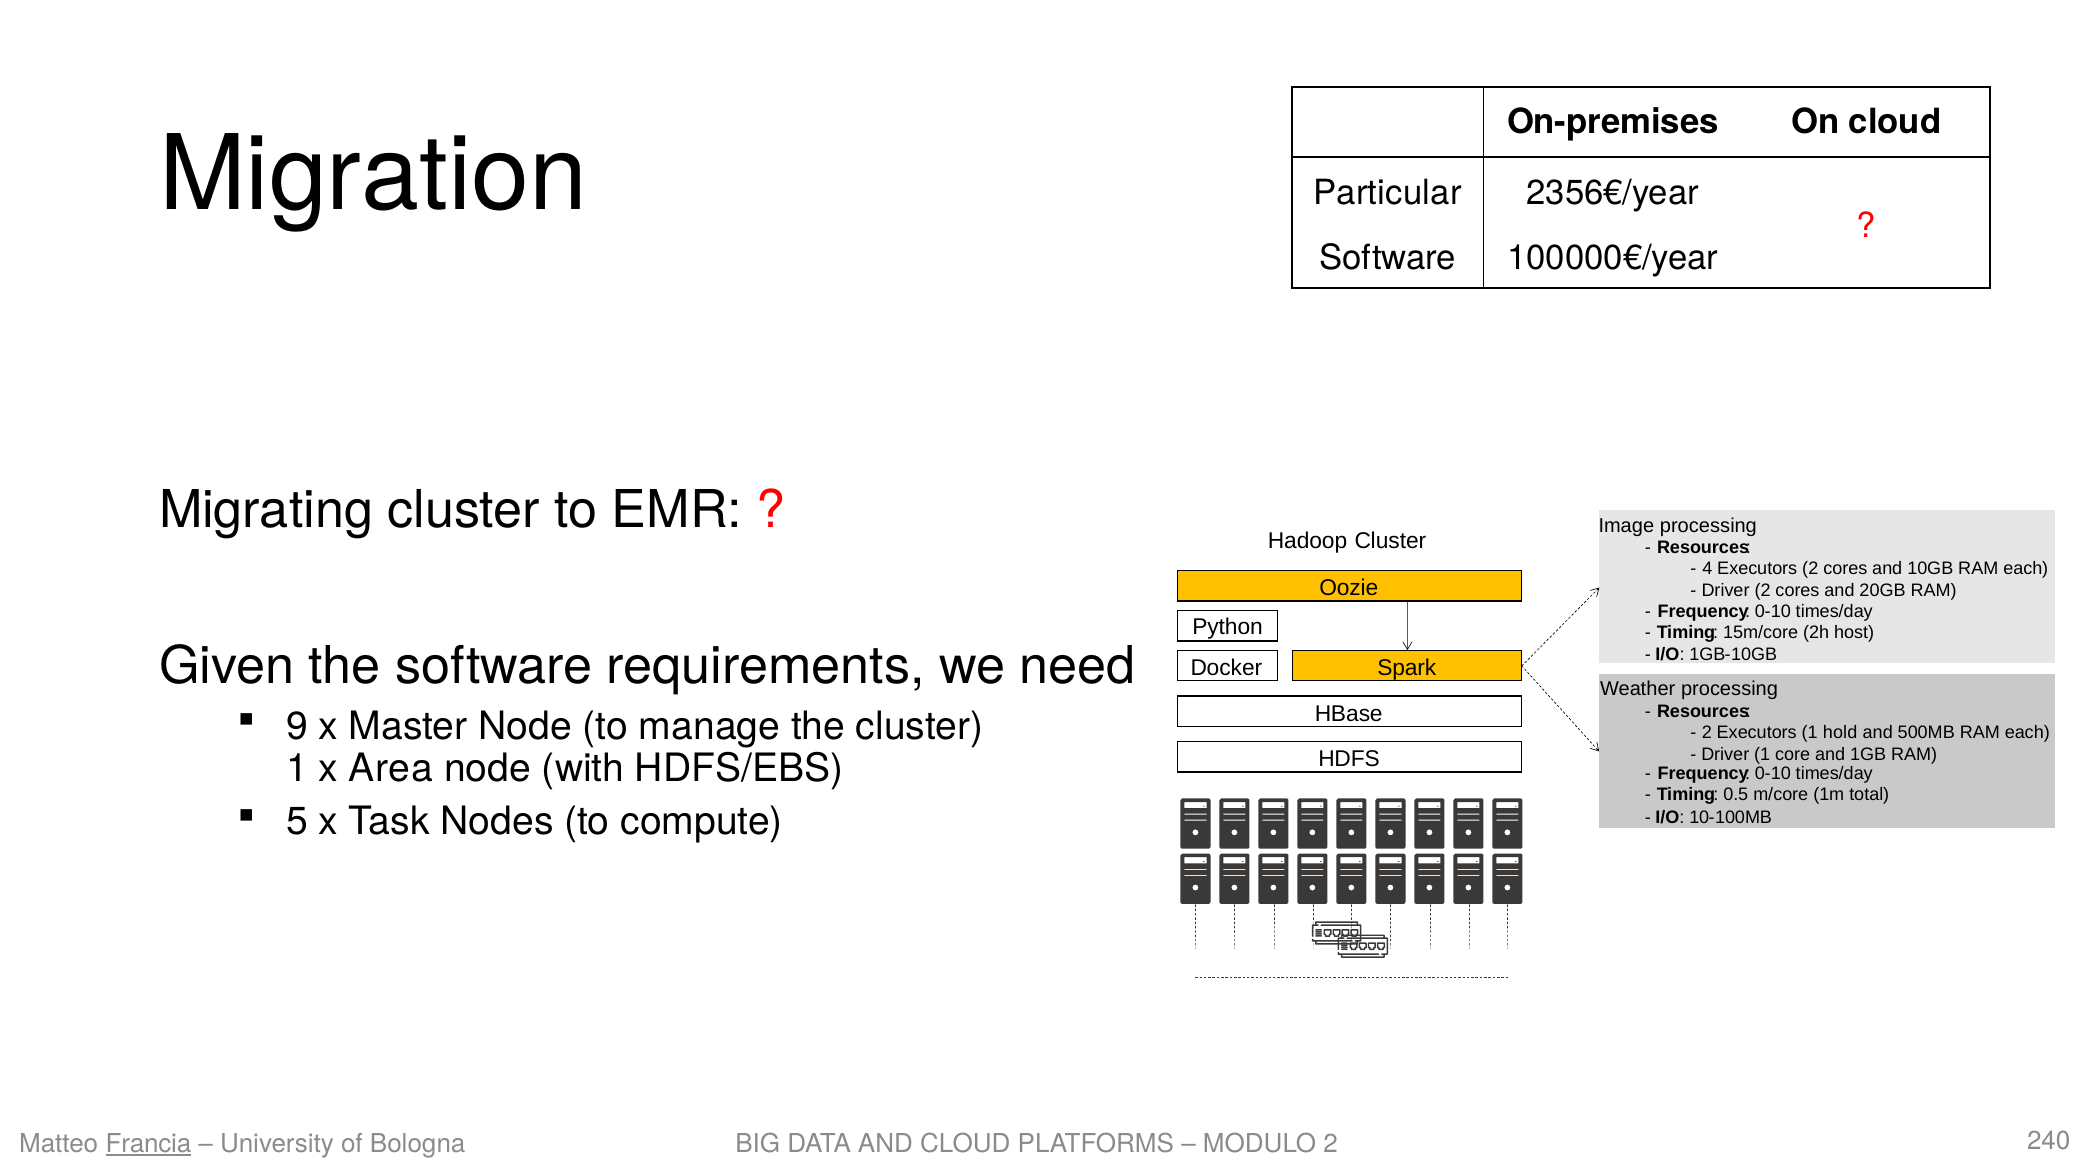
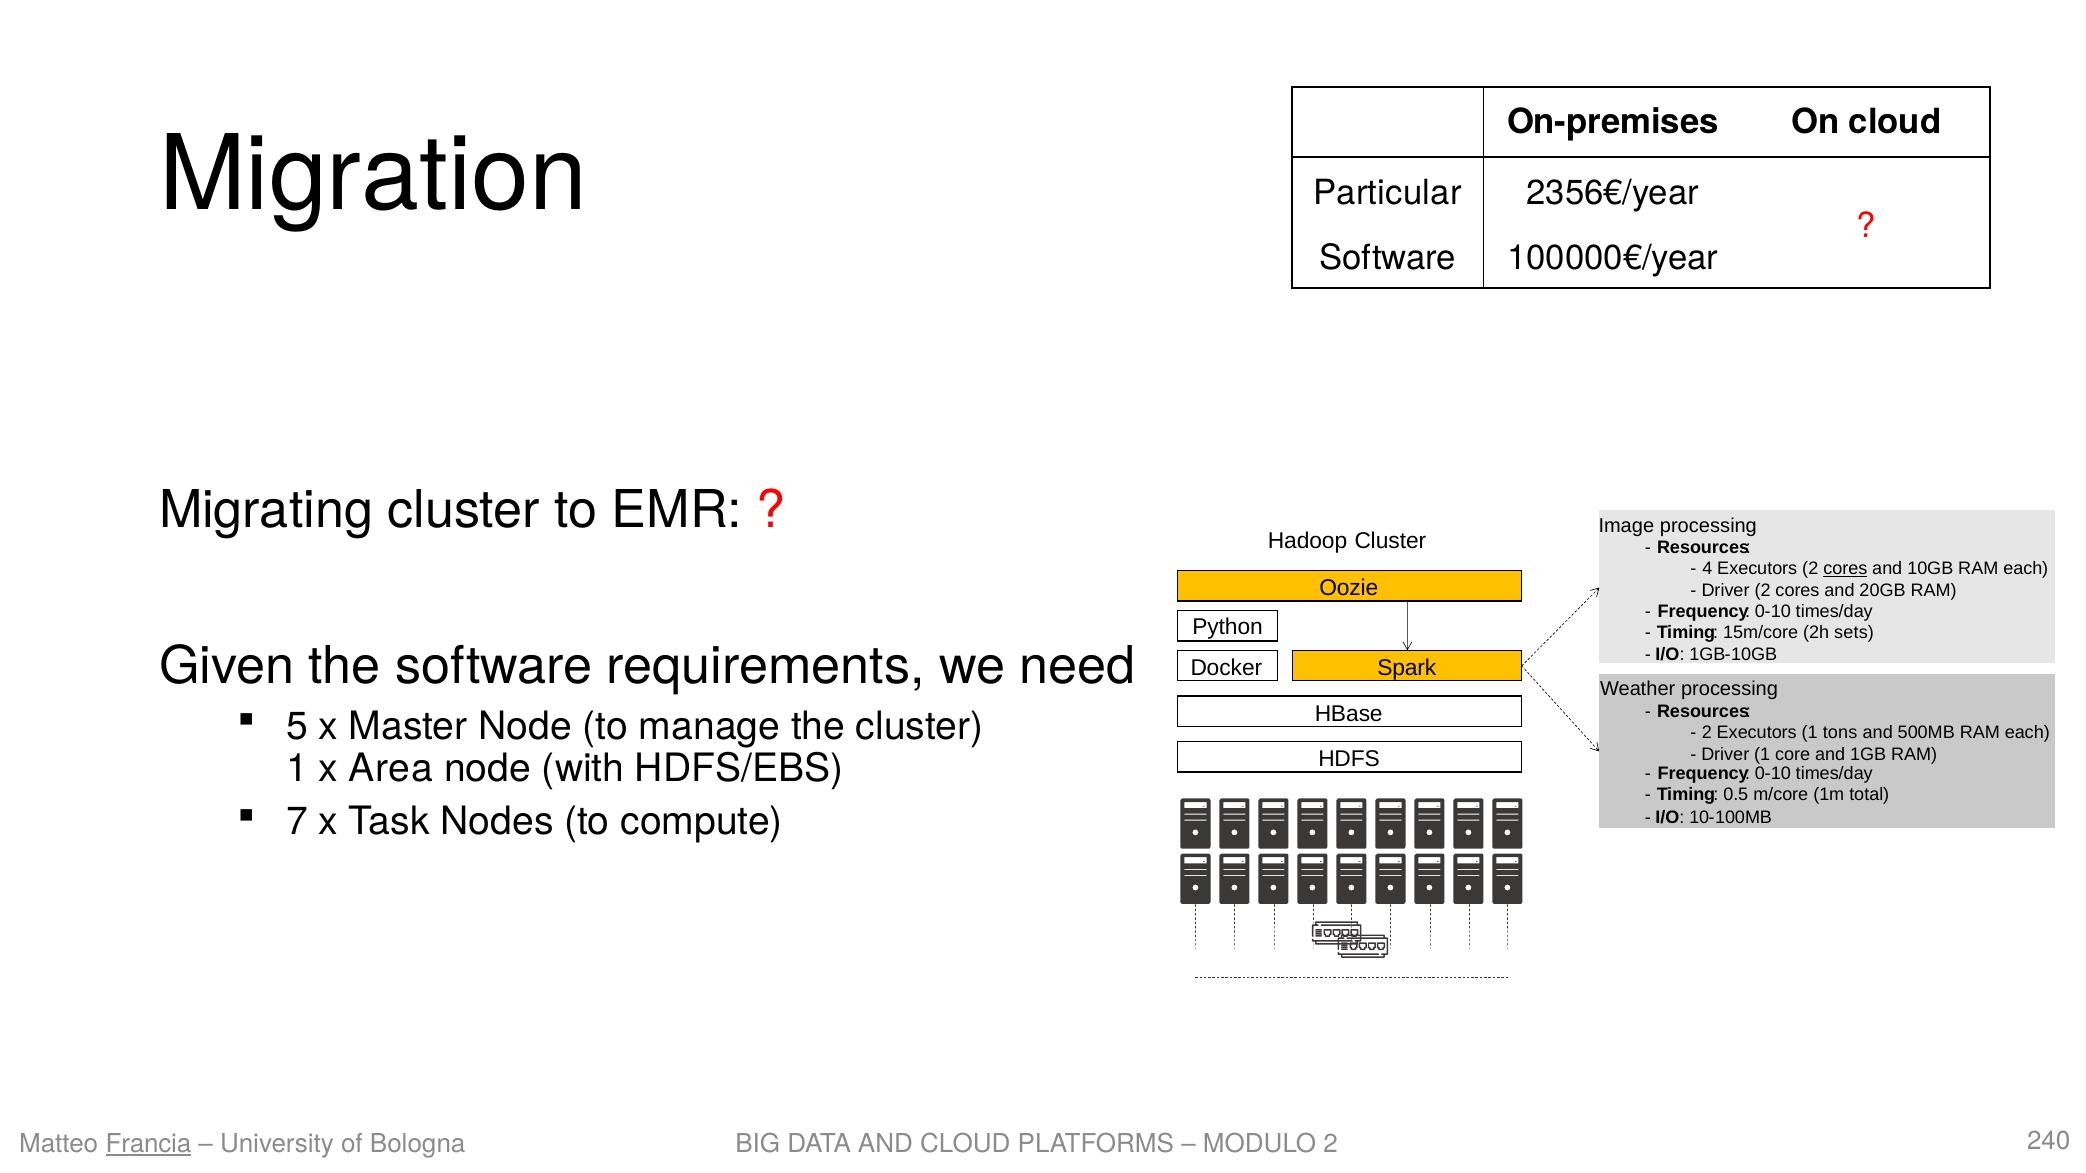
cores underline: none -> present (1845, 569)
host: host -> sets (1854, 633)
9: 9 -> 5 (297, 727)
hold: hold -> tons (1840, 733)
5: 5 -> 7 (297, 822)
